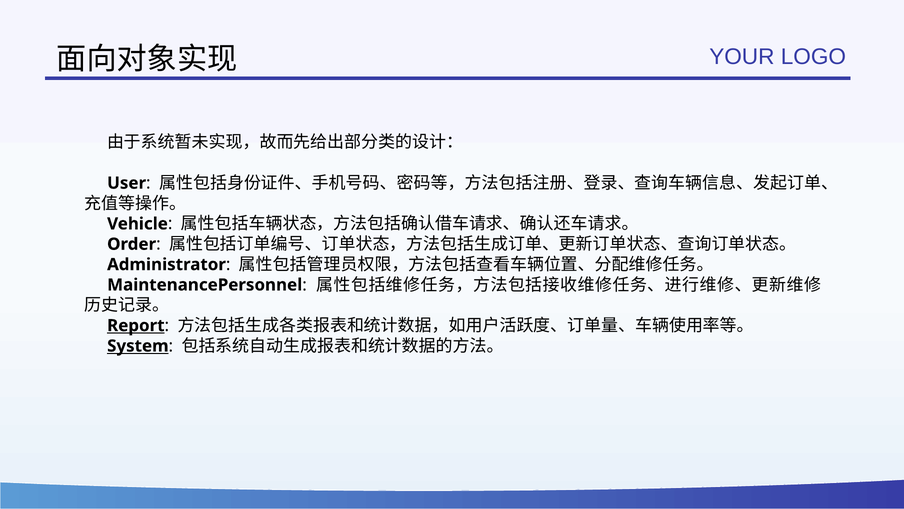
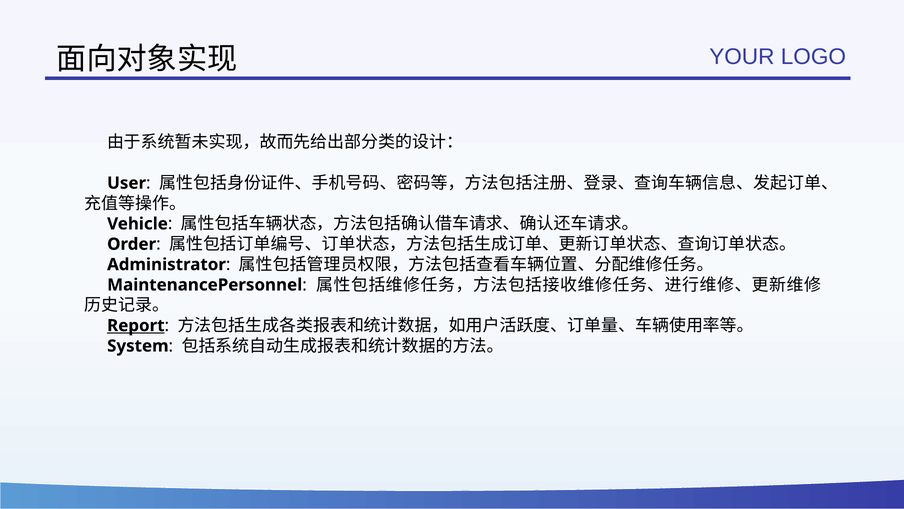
System underline: present -> none (138, 346)
